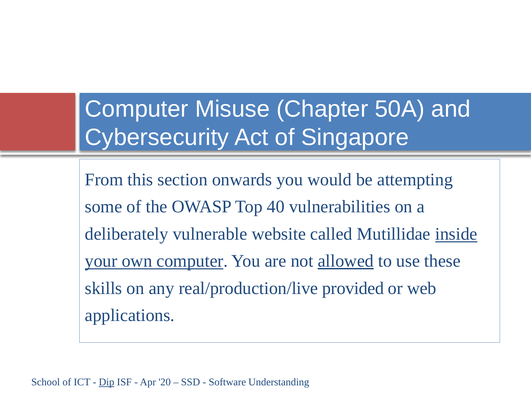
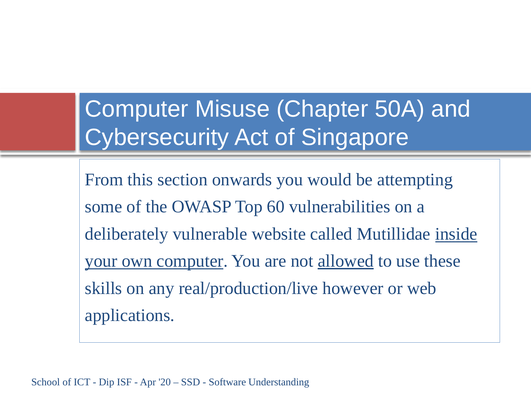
40: 40 -> 60 (276, 207)
provided: provided -> however (353, 288)
Dip underline: present -> none (107, 382)
